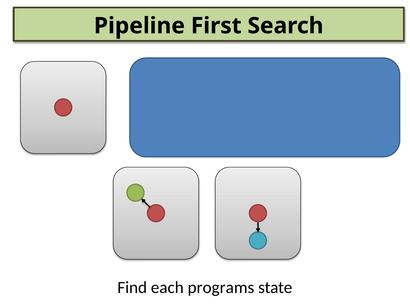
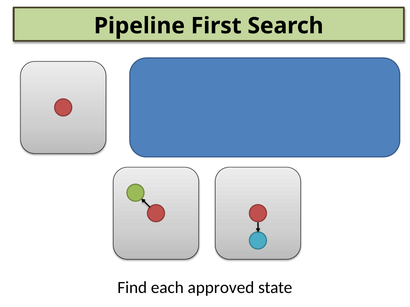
programs: programs -> approved (221, 288)
